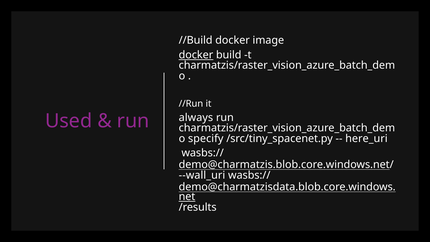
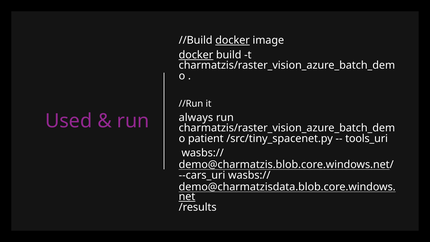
docker underline: none -> present (233, 40)
specify: specify -> patient (206, 138)
here_uri: here_uri -> tools_uri (367, 138)
--wall_uri: --wall_uri -> --cars_uri (202, 175)
